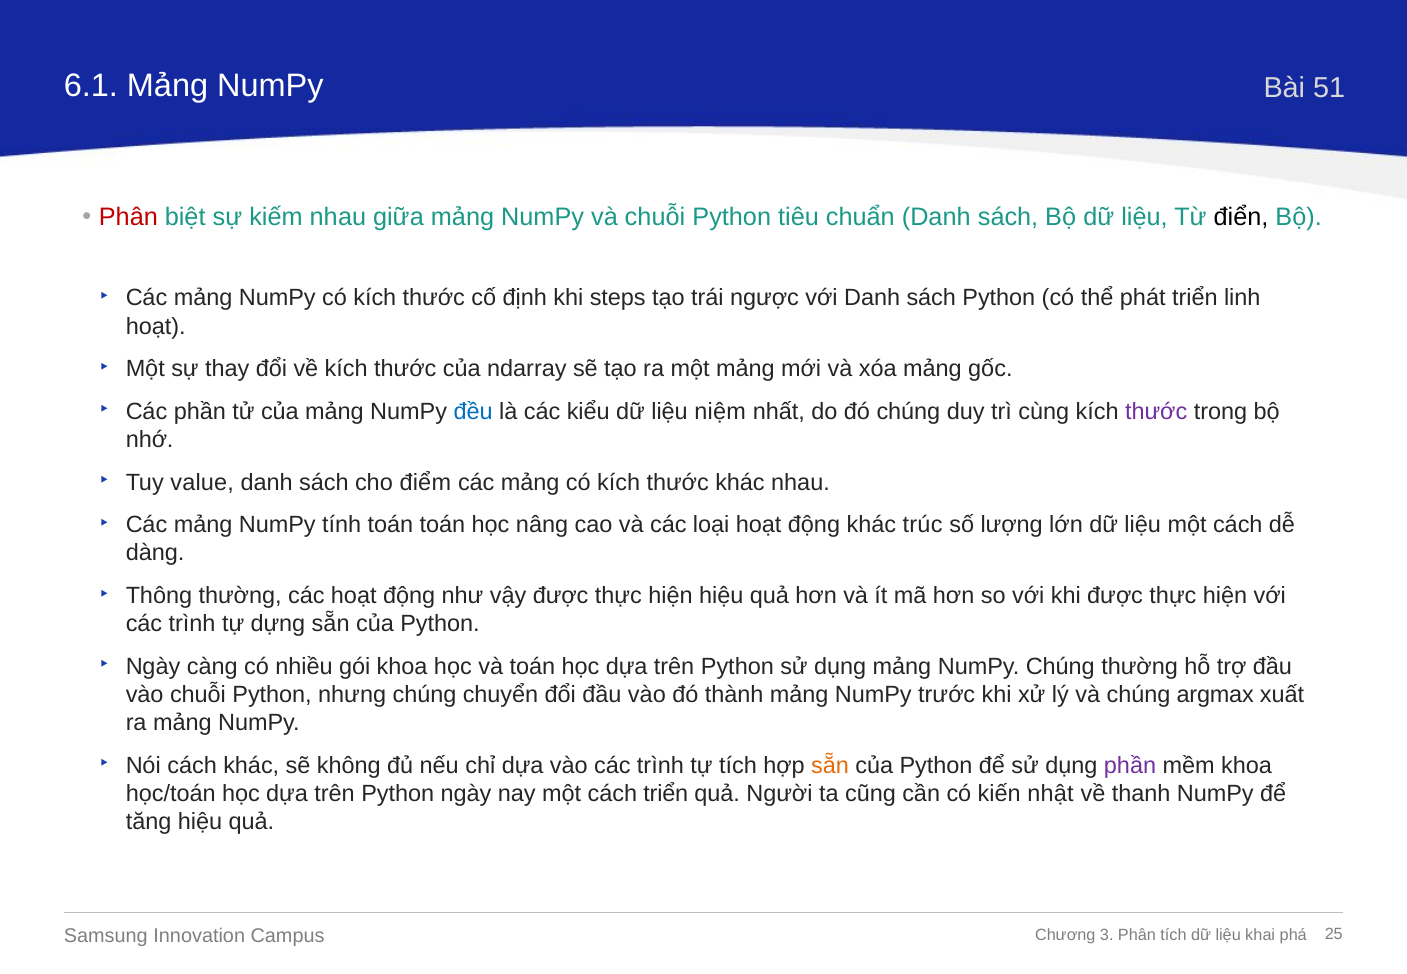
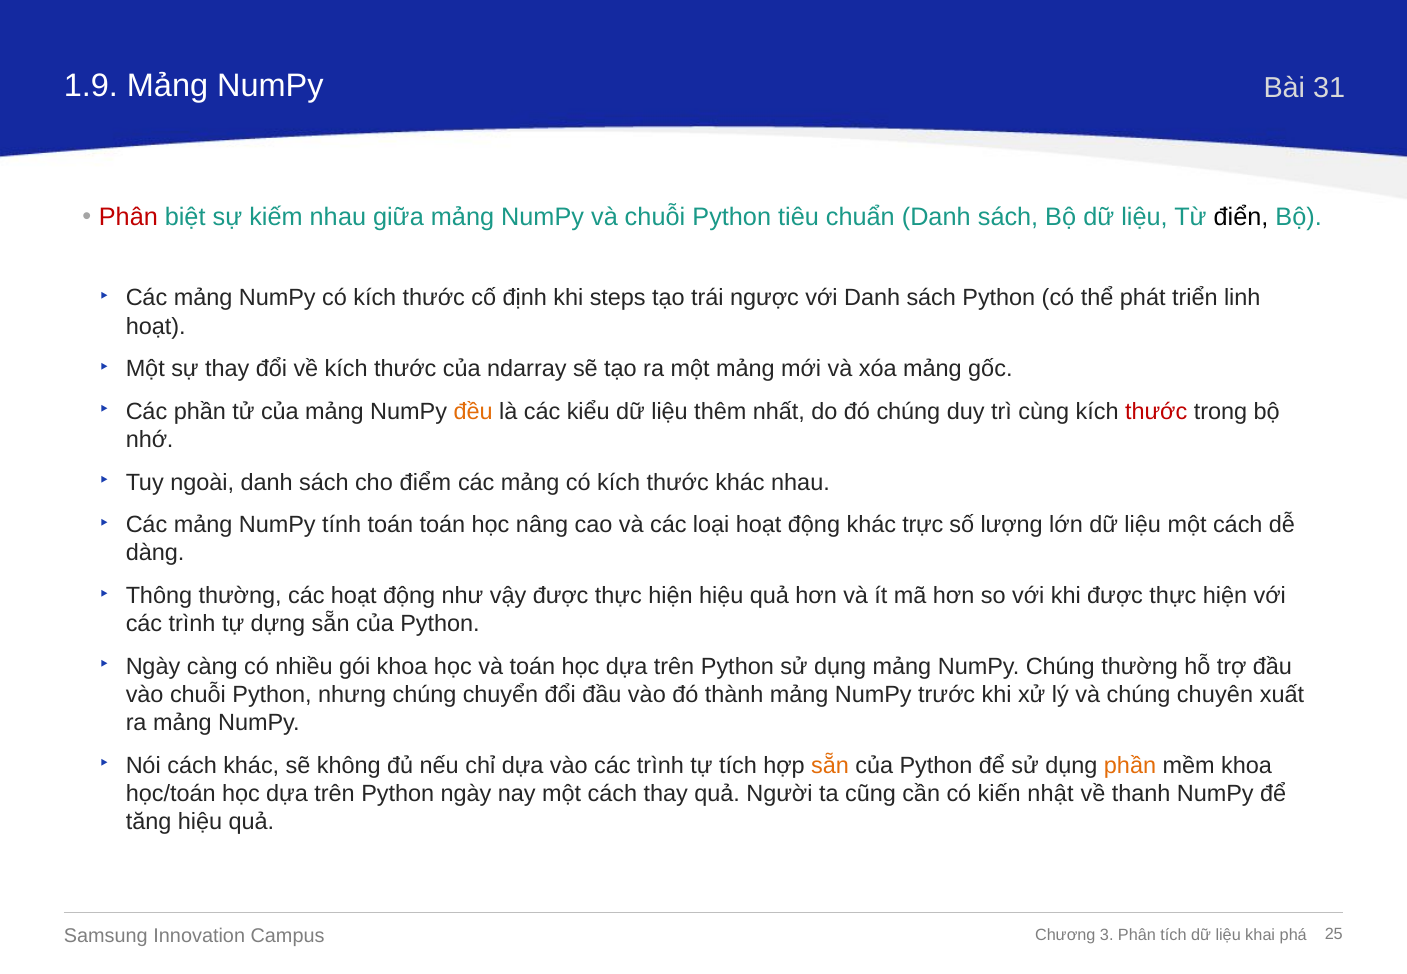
6.1: 6.1 -> 1.9 (91, 86)
51: 51 -> 31 (1329, 88)
đều colour: blue -> orange (473, 412)
niệm: niệm -> thêm (720, 412)
thước colour: purple -> red (1156, 412)
value: value -> ngoài (202, 482)
trúc: trúc -> trực (923, 525)
argmax: argmax -> chuyên (1215, 695)
phần colour: purple -> orange (1130, 766)
cách triển: triển -> thay (666, 794)
